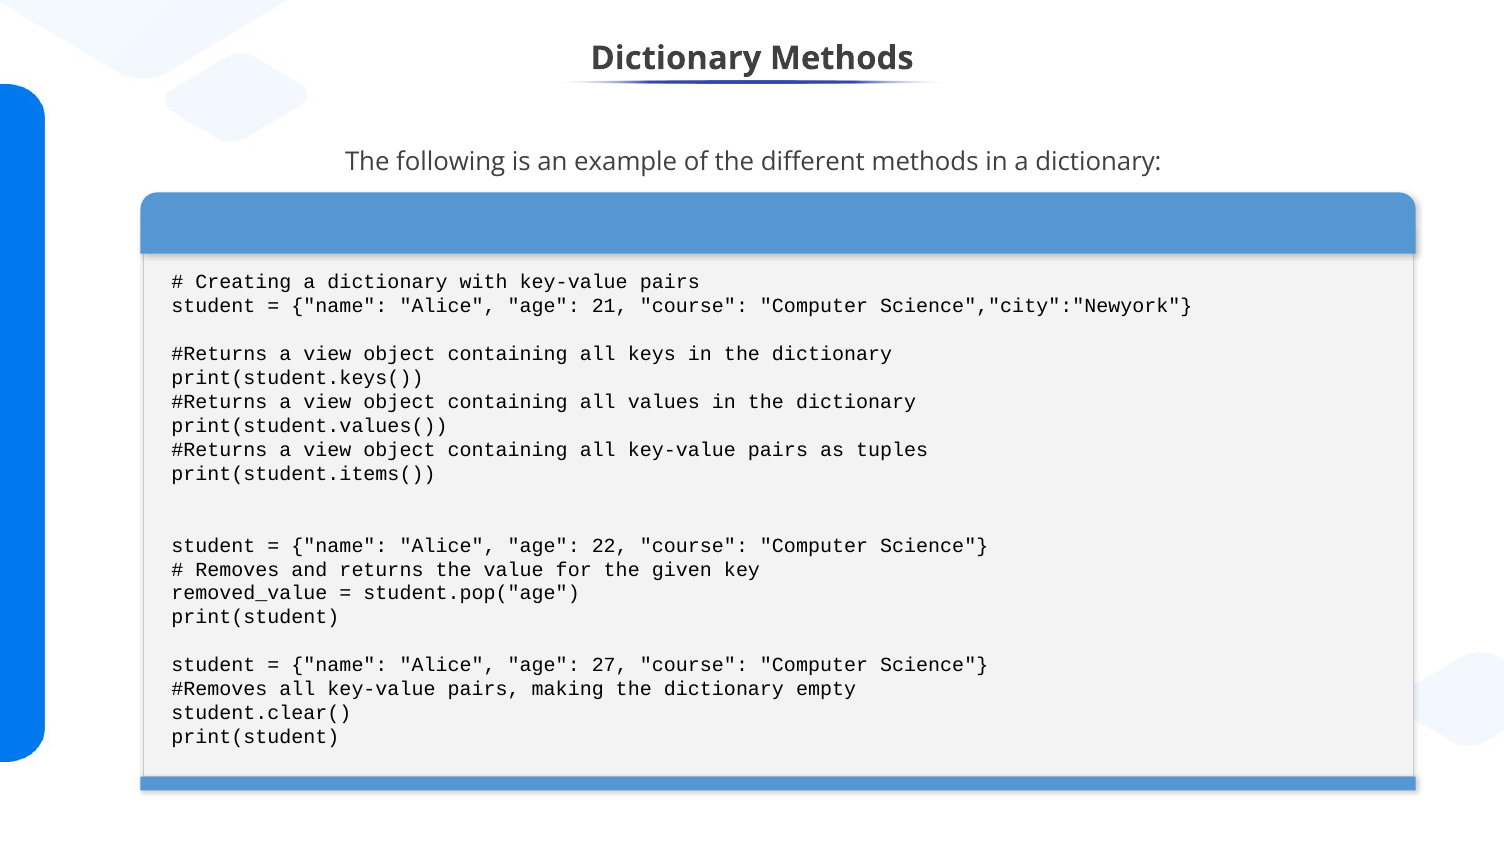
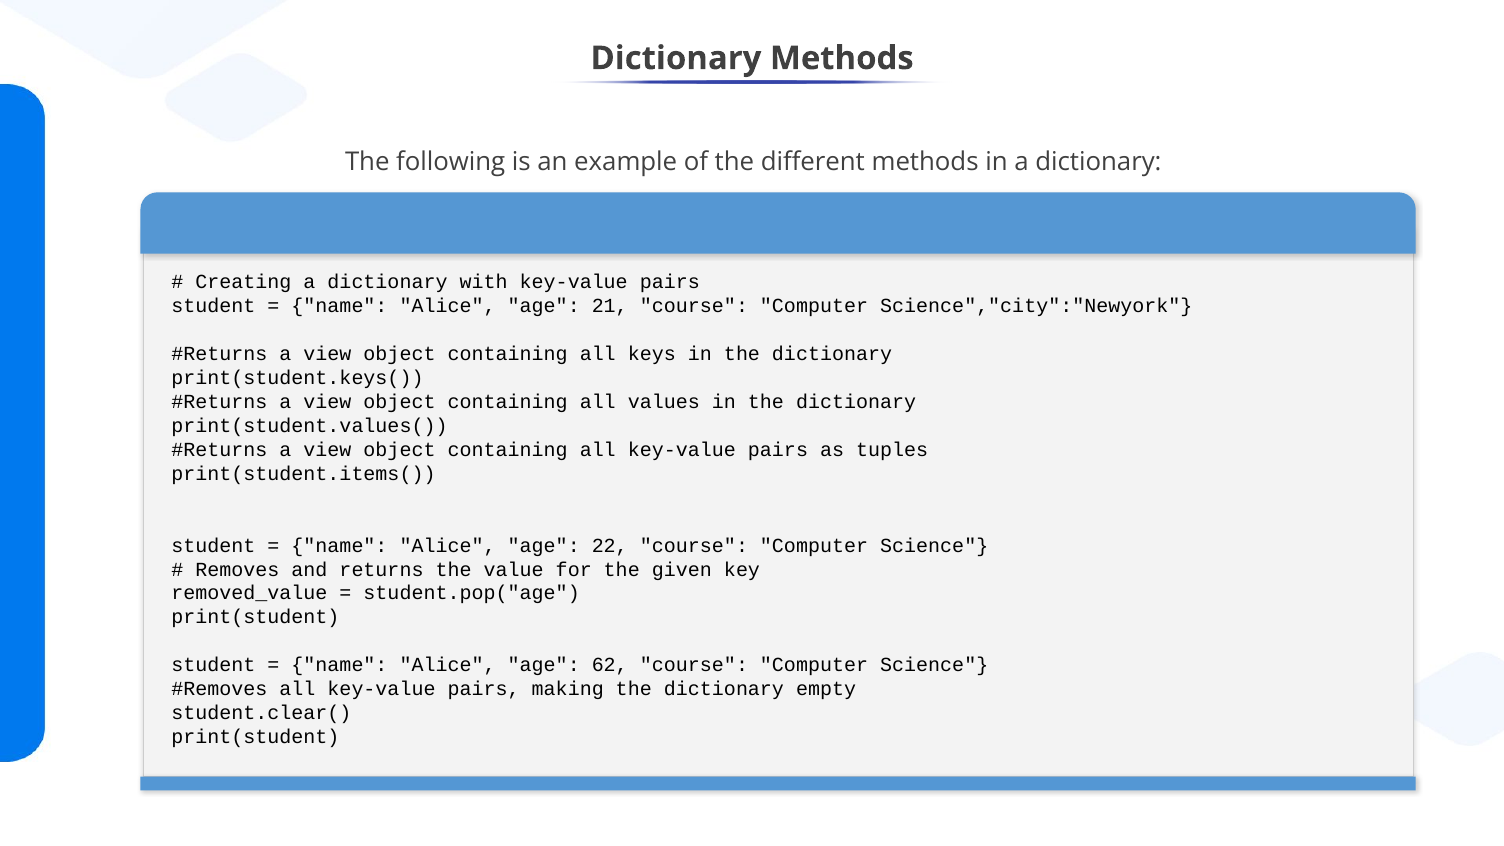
27: 27 -> 62 (610, 665)
